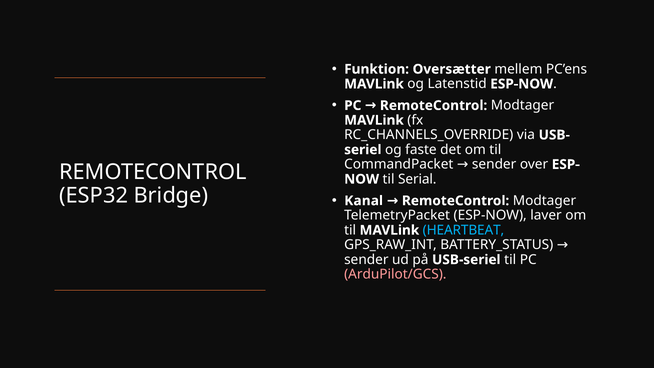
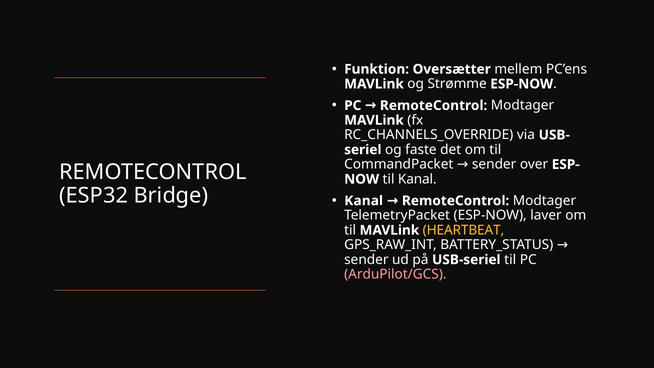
Latenstid: Latenstid -> Strømme (457, 84)
til Serial: Serial -> Kanal (417, 179)
HEARTBEAT colour: light blue -> yellow (463, 230)
